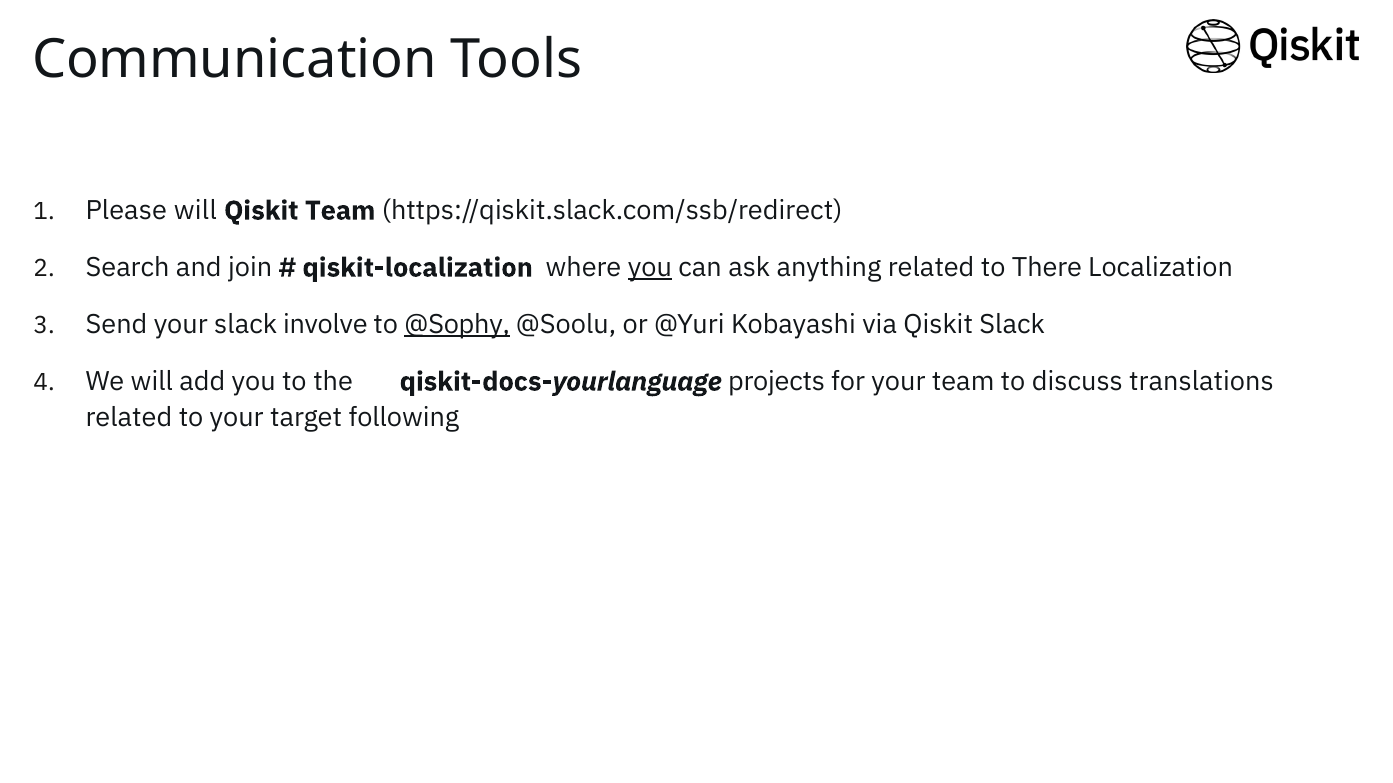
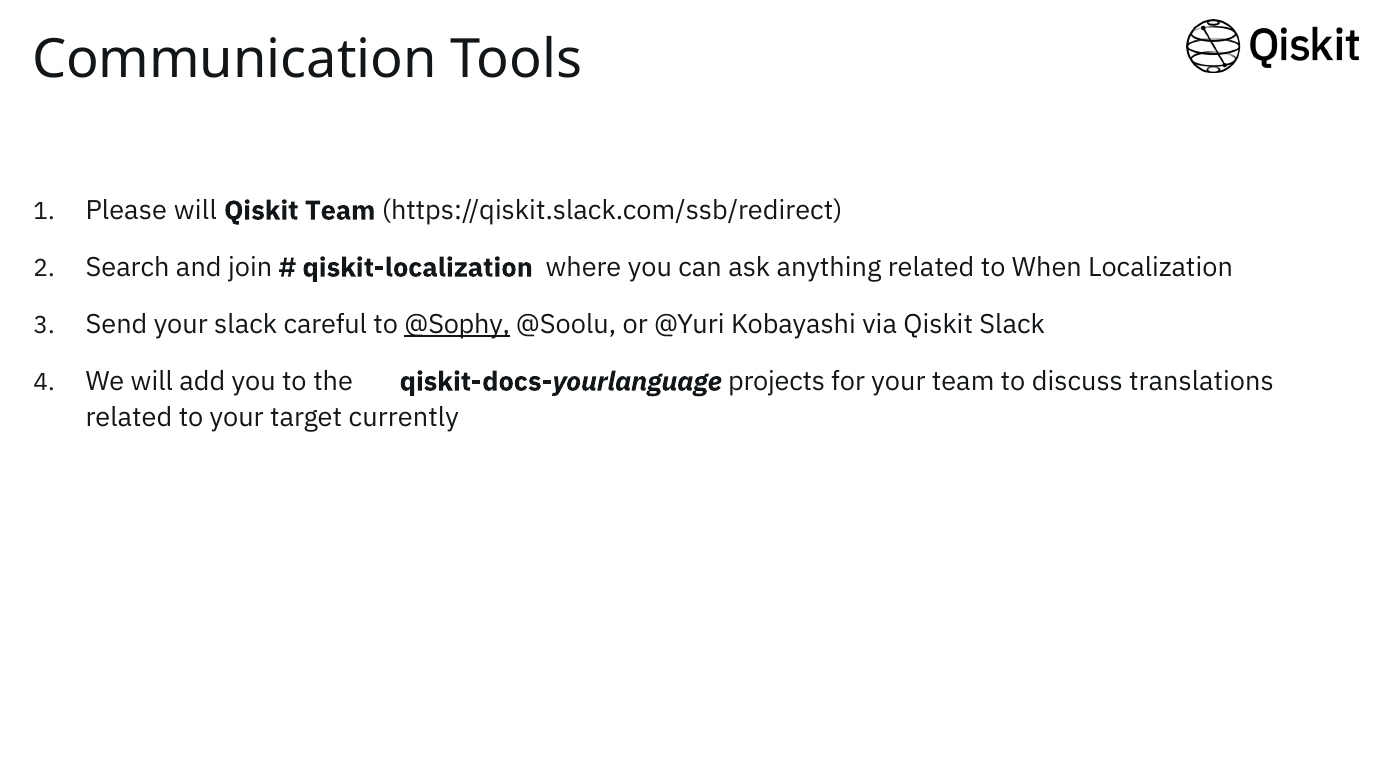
you underline: present -> none (650, 268)
There: There -> When (1047, 268)
involve: involve -> careful (325, 325)
following: following -> currently (404, 418)
